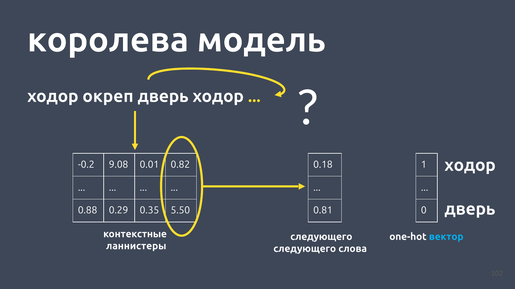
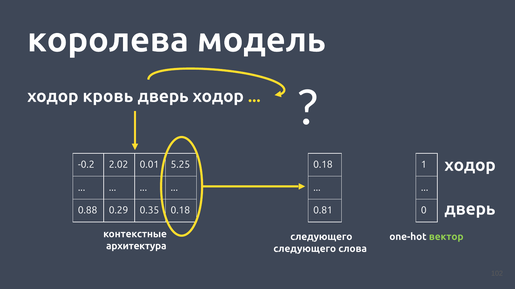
окреп: окреп -> кровь (108, 96)
9.08: 9.08 -> 2.02 (119, 165)
0.82: 0.82 -> 5.25 (180, 165)
5.50: 5.50 -> 0.18 (180, 211)
вектор colour: light blue -> light green (446, 237)
ланнистеры: ланнистеры -> архитектура (136, 246)
